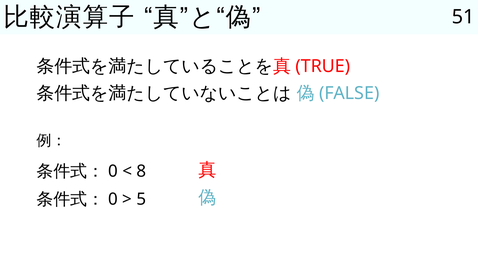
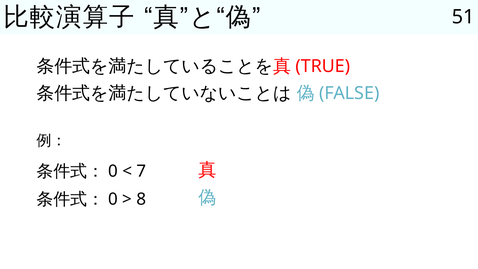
8: 8 -> 7 (141, 171)
5: 5 -> 8 (141, 199)
